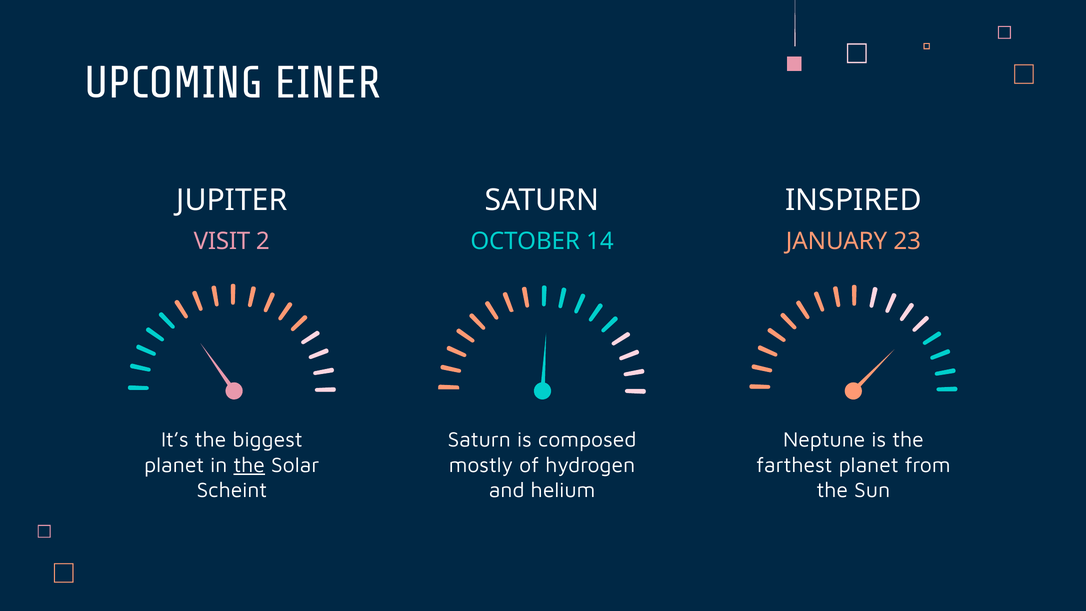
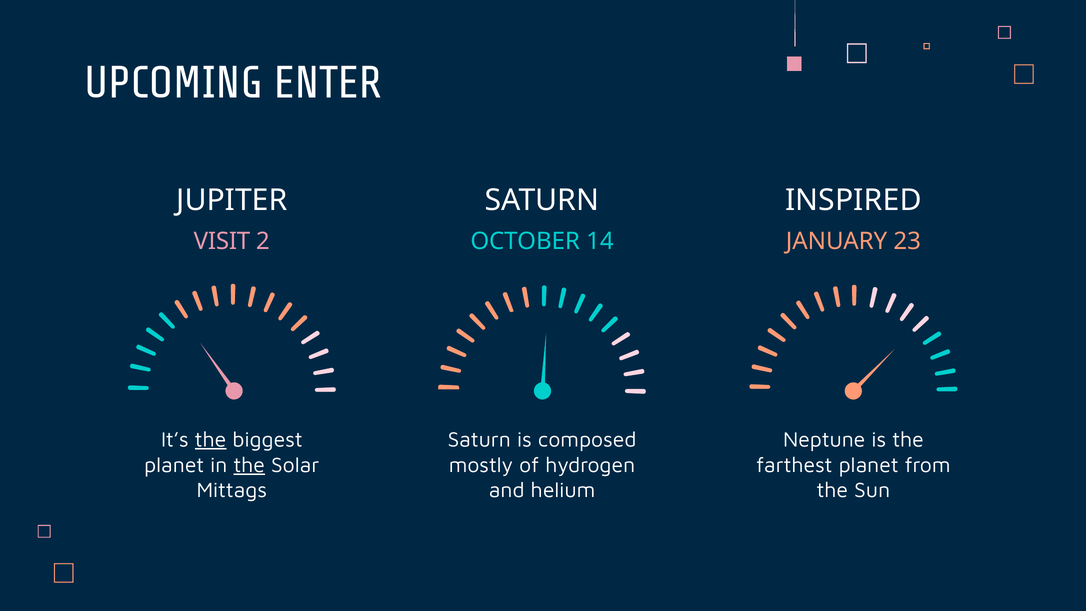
EINER: EINER -> ENTER (328, 83)
the underline: none -> present (211, 440)
Scheint: Scheint -> Mittags (232, 490)
